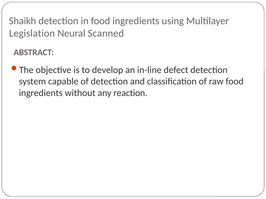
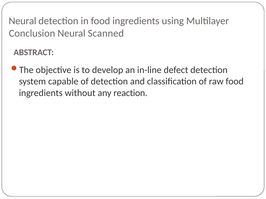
Shaikh: Shaikh -> Neural (23, 21)
Legislation: Legislation -> Conclusion (32, 33)
